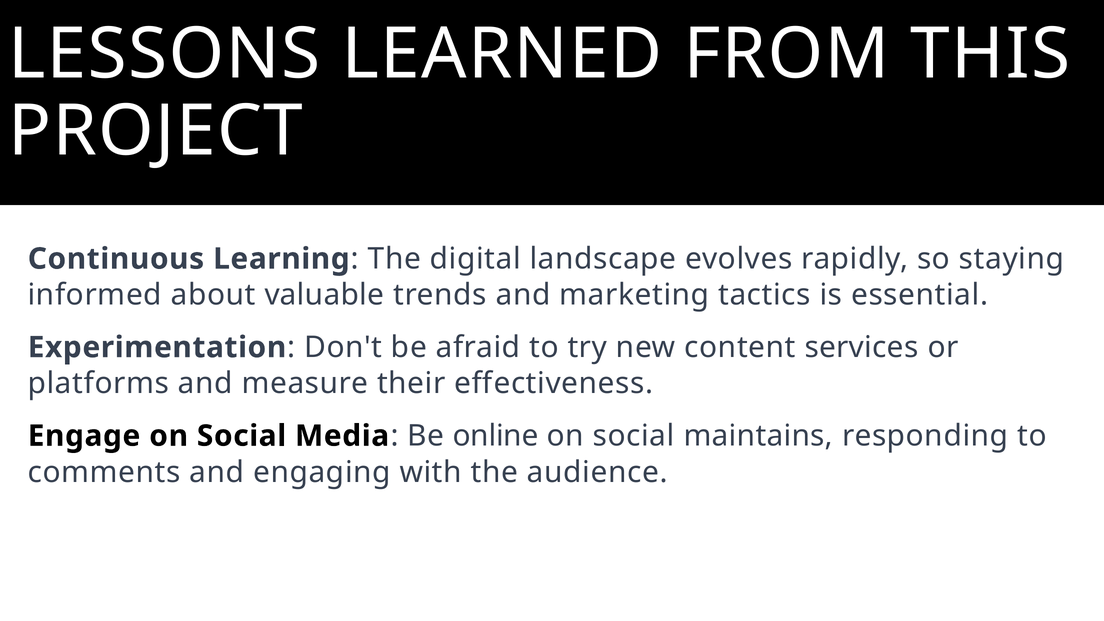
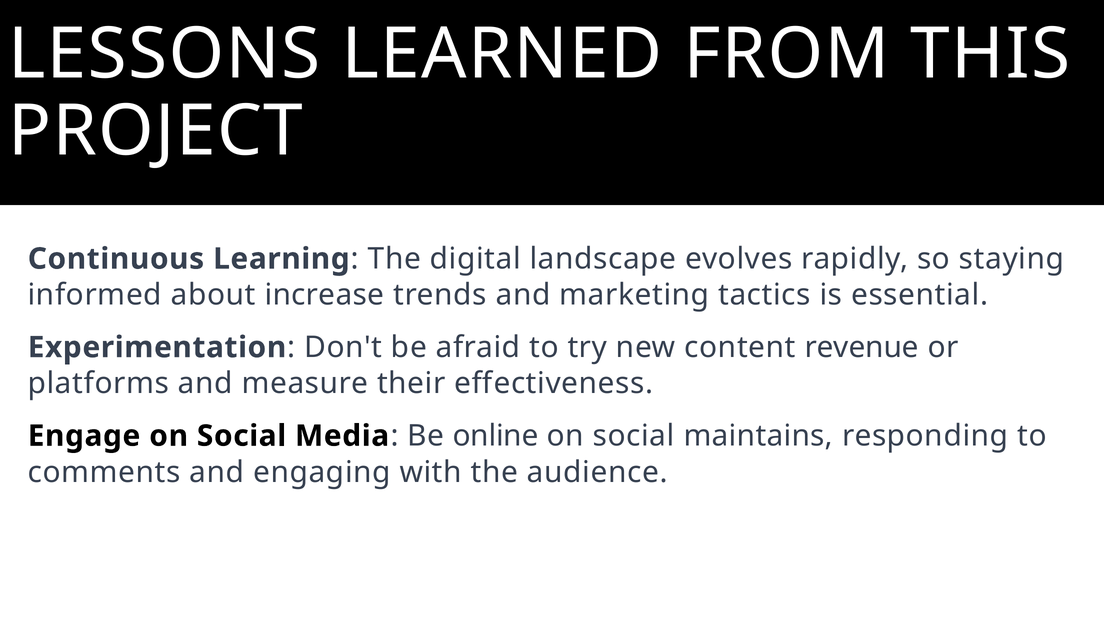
valuable: valuable -> increase (324, 295)
services: services -> revenue (862, 347)
